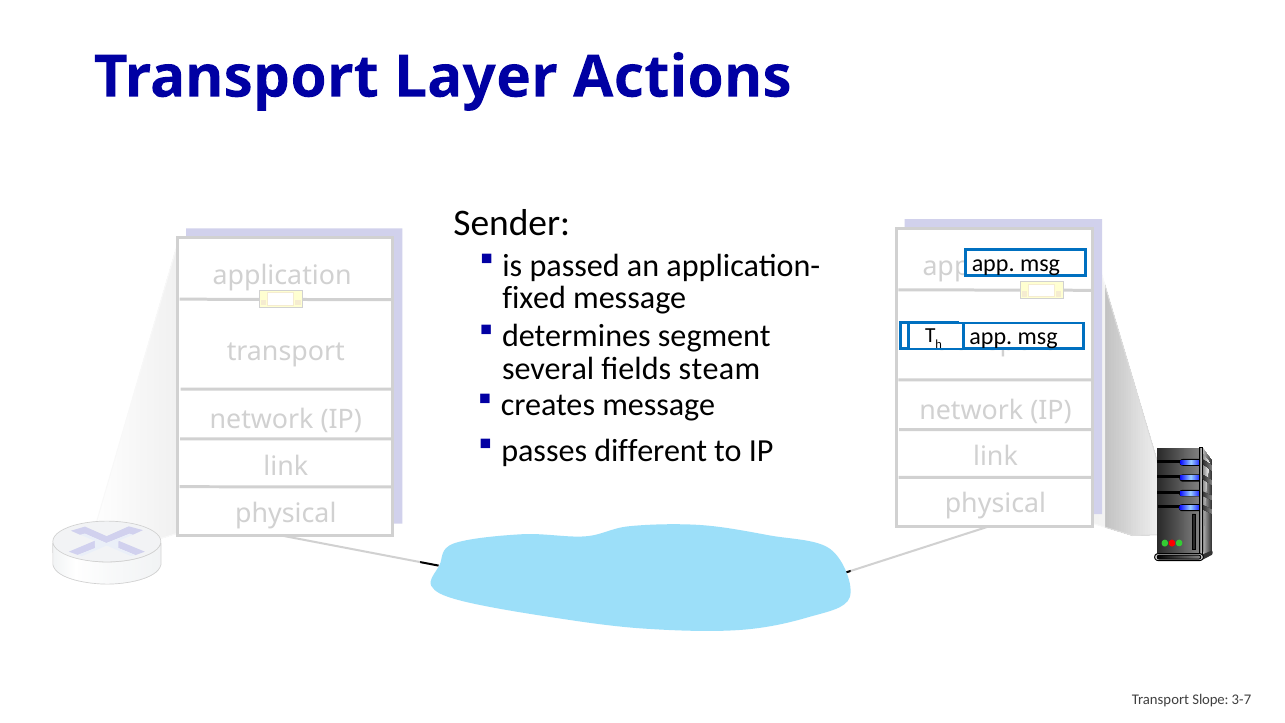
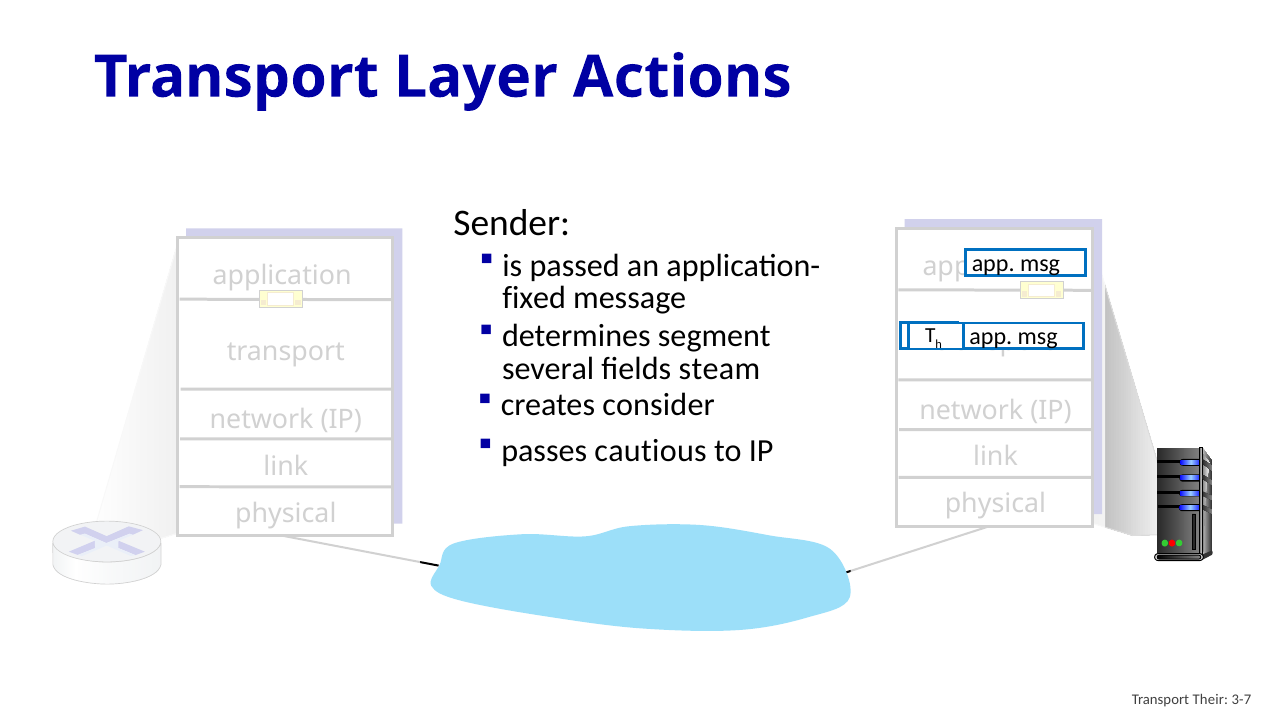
creates message: message -> consider (659, 405)
different: different -> cautious (651, 450)
Slope: Slope -> Their (1210, 699)
